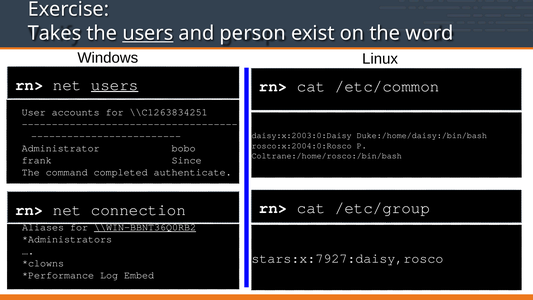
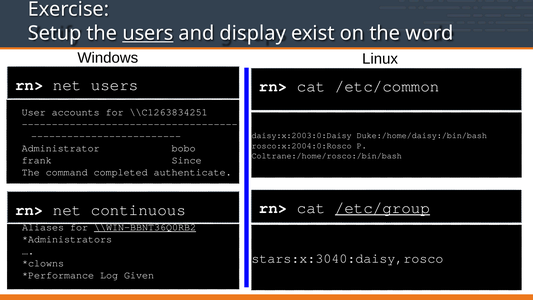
Takes: Takes -> Setup (55, 33)
person: person -> display (253, 33)
users underline: present -> none (115, 85)
/etc/group underline: none -> present (382, 208)
connection: connection -> continuous (138, 210)
stars:x:7927:daisy,rosco: stars:x:7927:daisy,rosco -> stars:x:3040:daisy,rosco (348, 258)
Embed: Embed -> Given (139, 275)
